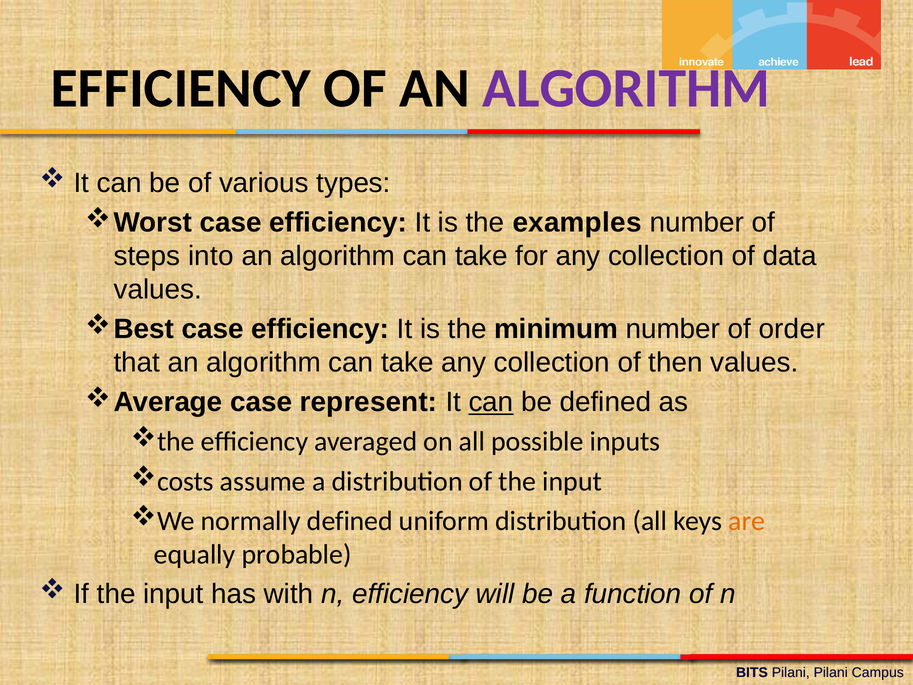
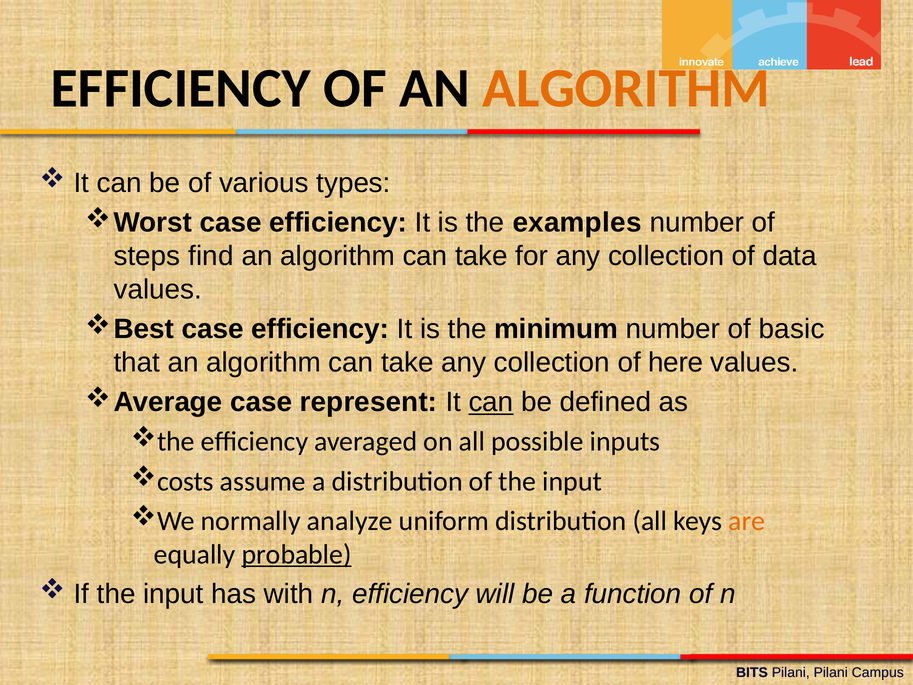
ALGORITHM colour: purple -> orange (626, 88)
into: into -> find (211, 256)
order: order -> basic (792, 329)
then: then -> here (676, 363)
normally defined: defined -> analyze (350, 521)
probable underline: none -> present (297, 554)
